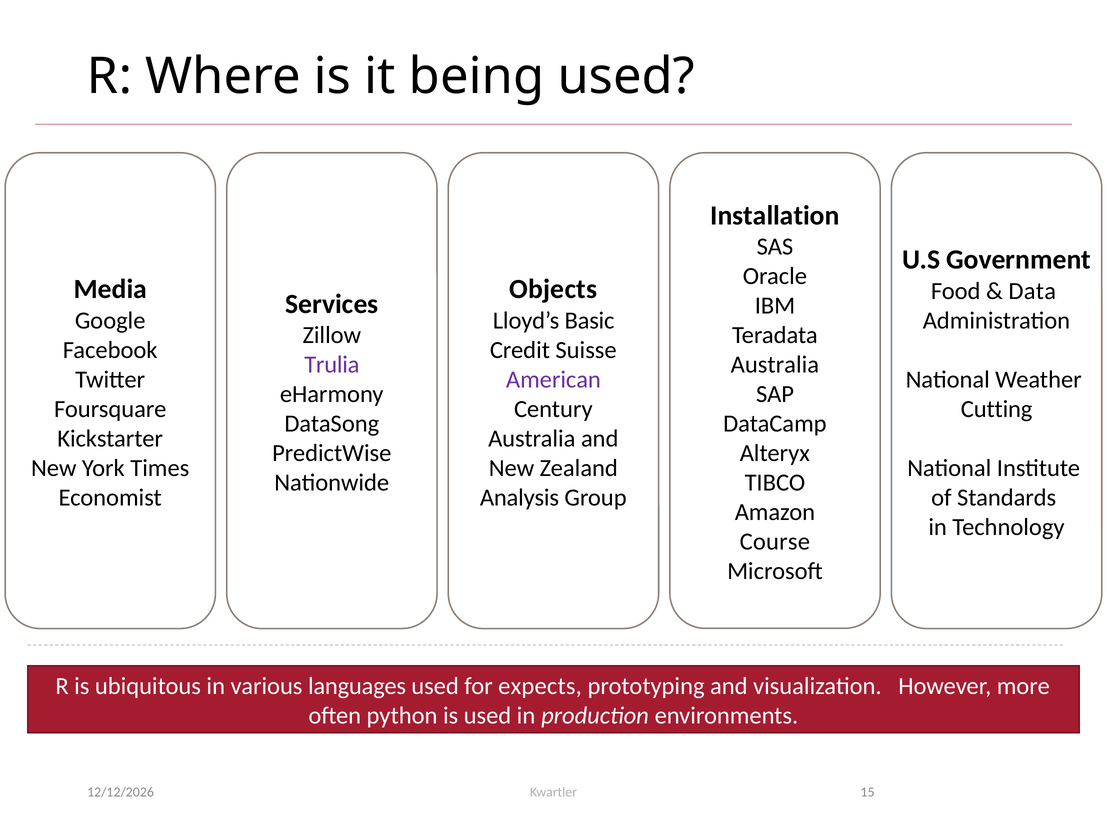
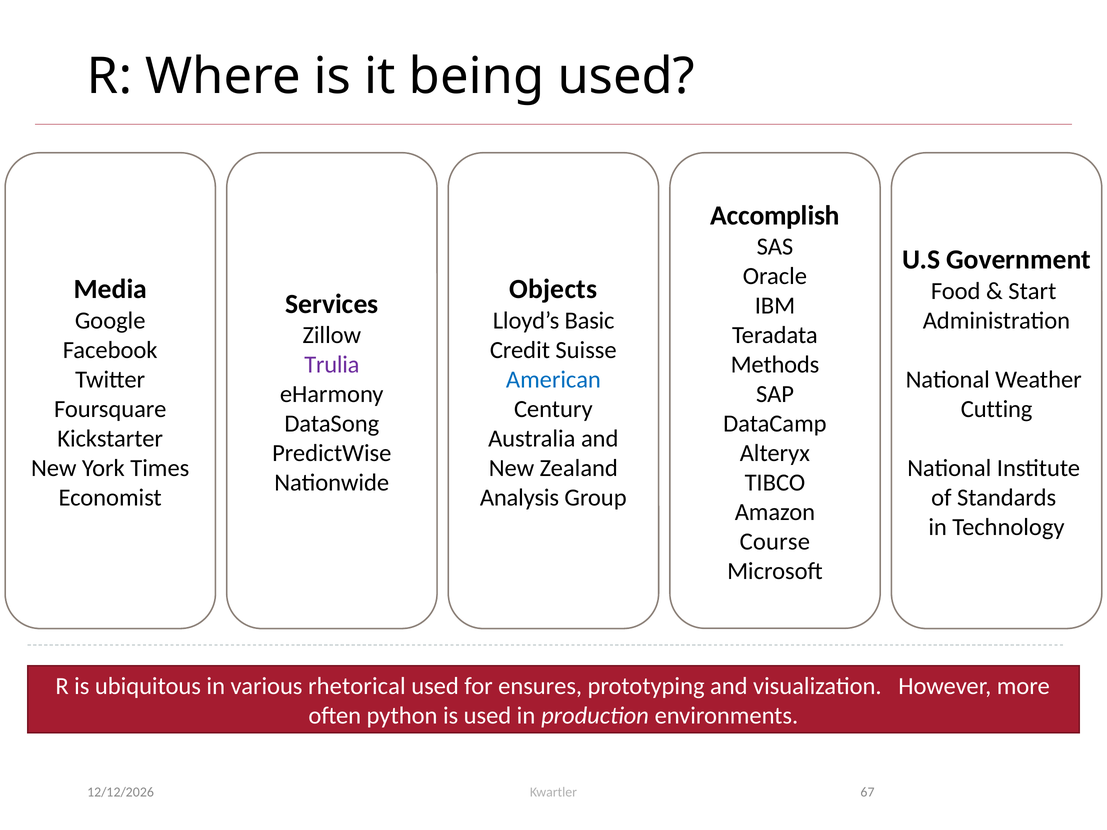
Installation: Installation -> Accomplish (775, 215)
Data: Data -> Start (1032, 291)
Australia: Australia -> Methods (775, 365)
American colour: purple -> blue (553, 380)
languages: languages -> rhetorical (357, 686)
expects: expects -> ensures (540, 686)
15: 15 -> 67 (868, 793)
